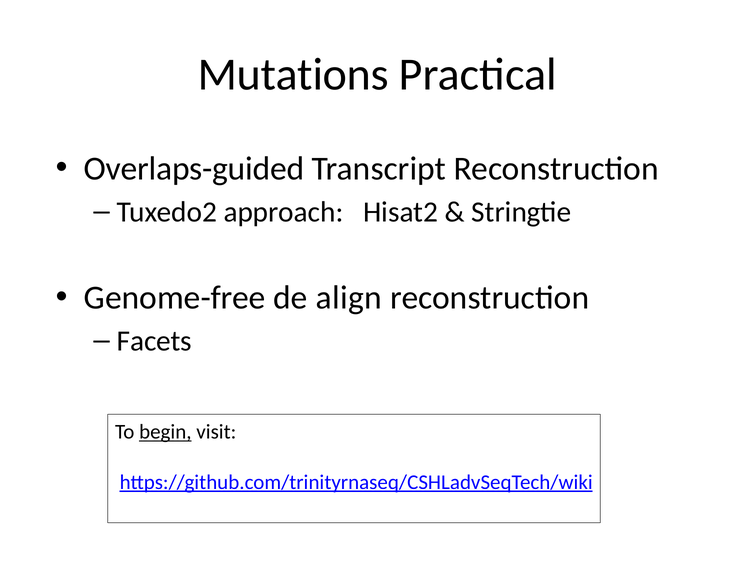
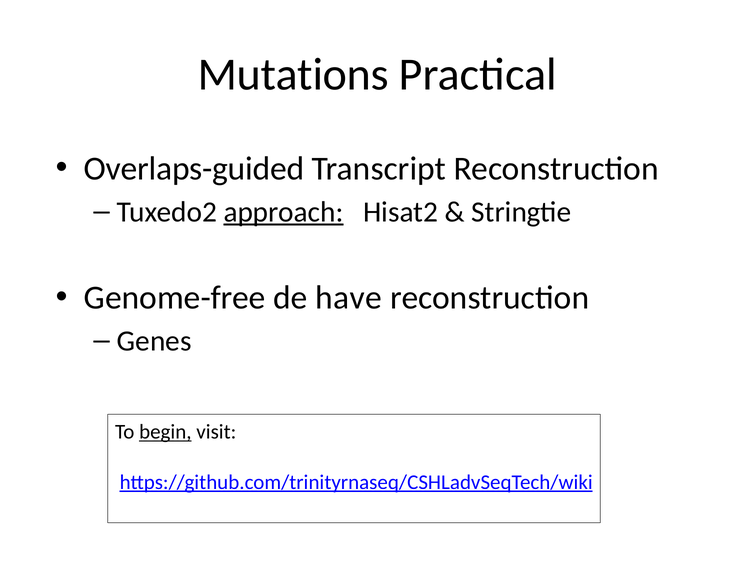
approach underline: none -> present (284, 212)
align: align -> have (349, 298)
Facets: Facets -> Genes (154, 341)
